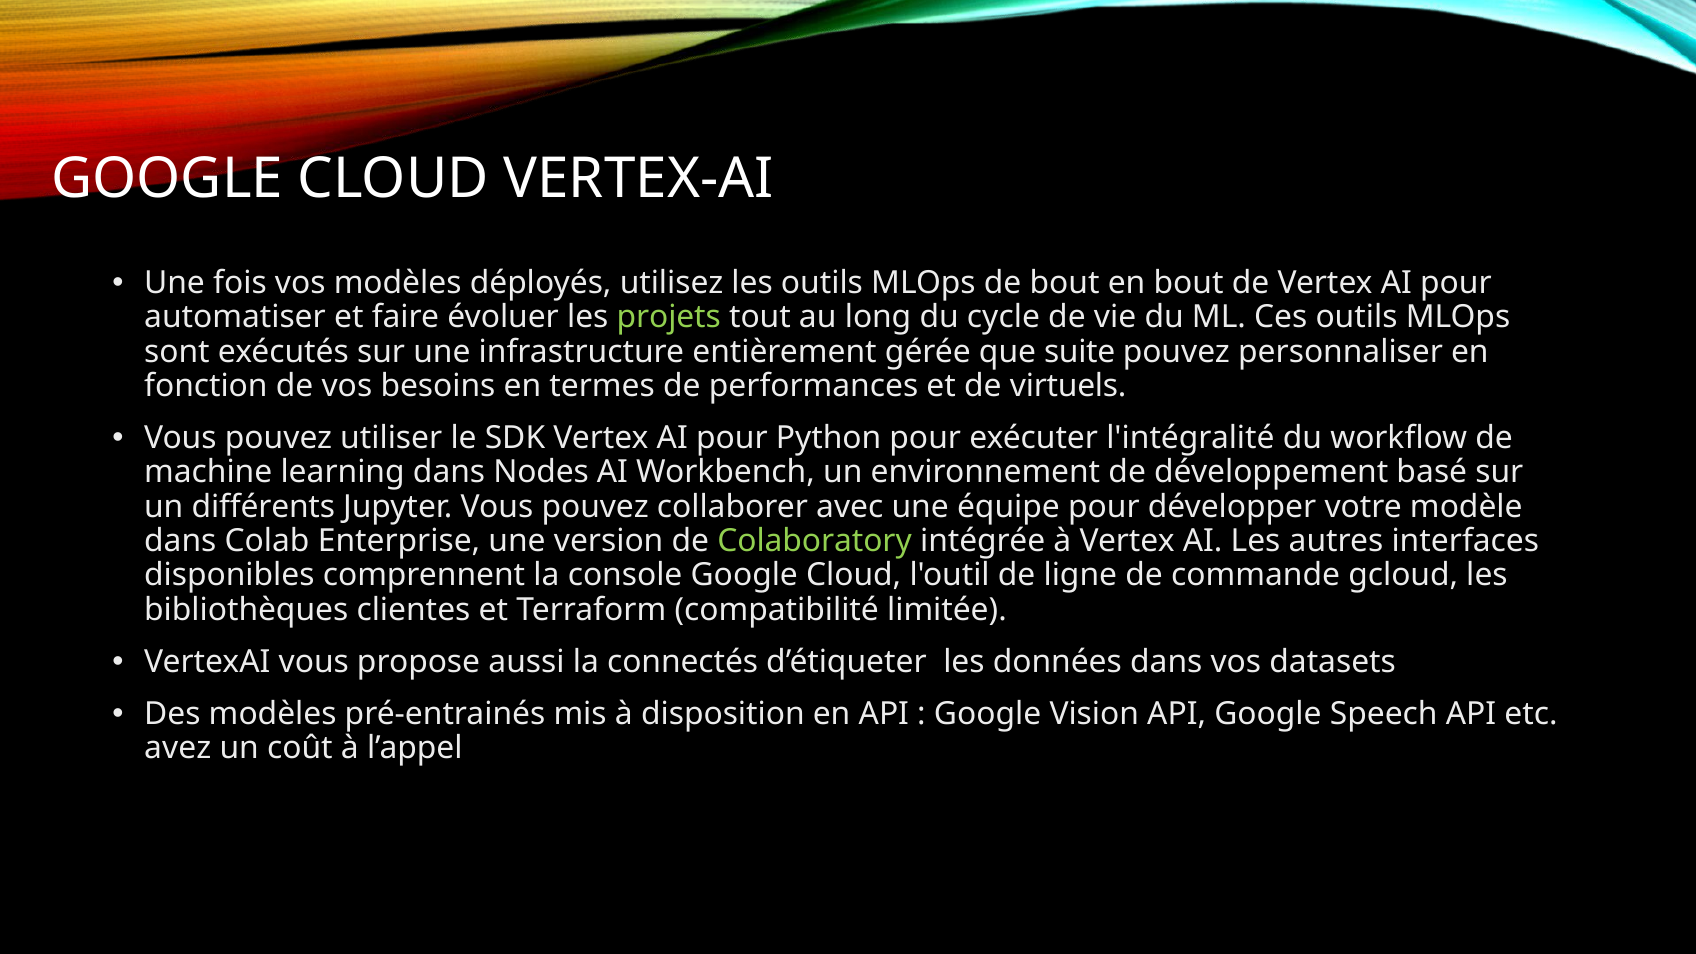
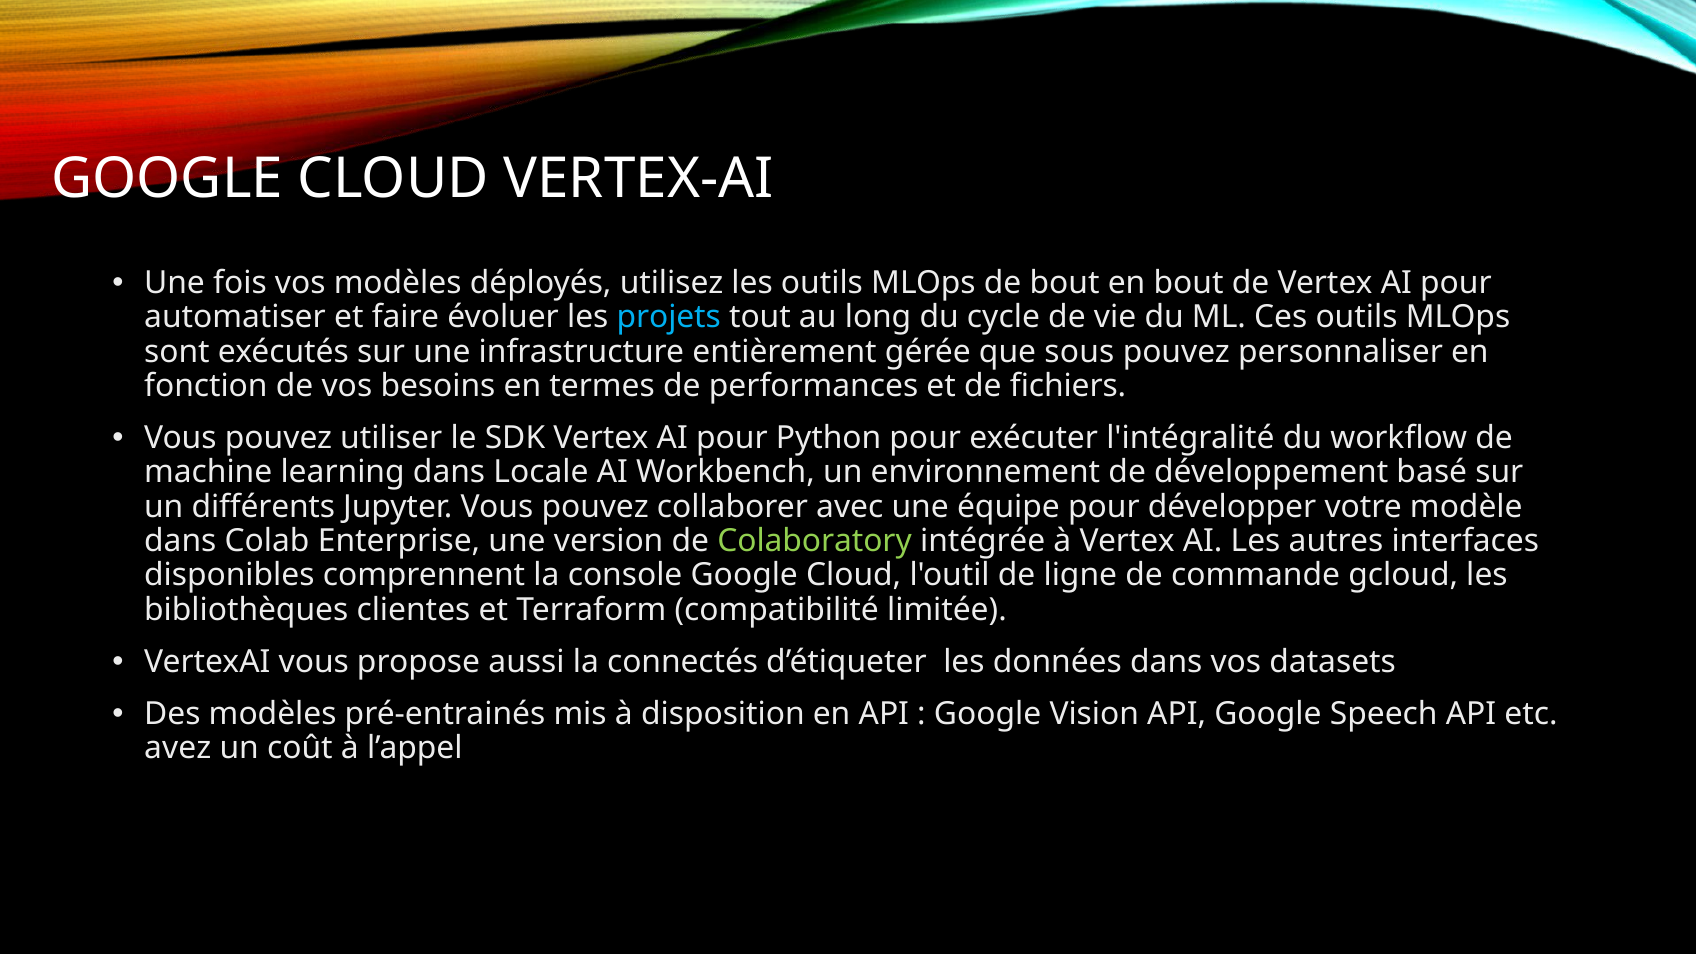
projets colour: light green -> light blue (669, 317)
suite: suite -> sous (1079, 352)
virtuels: virtuels -> fichiers (1068, 386)
Nodes: Nodes -> Locale (541, 472)
